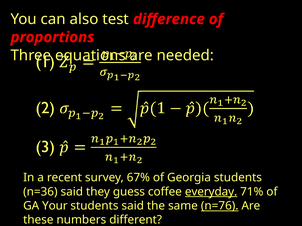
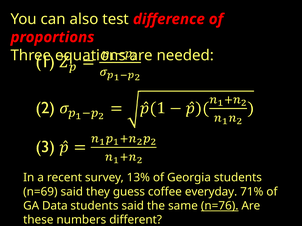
67%: 67% -> 13% (138, 178)
n=36: n=36 -> n=69 (40, 192)
everyday underline: present -> none (211, 192)
Your: Your -> Data (55, 206)
